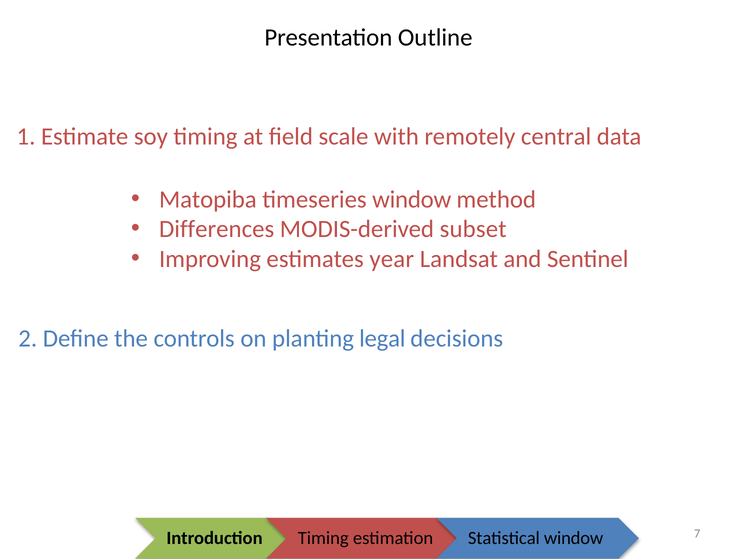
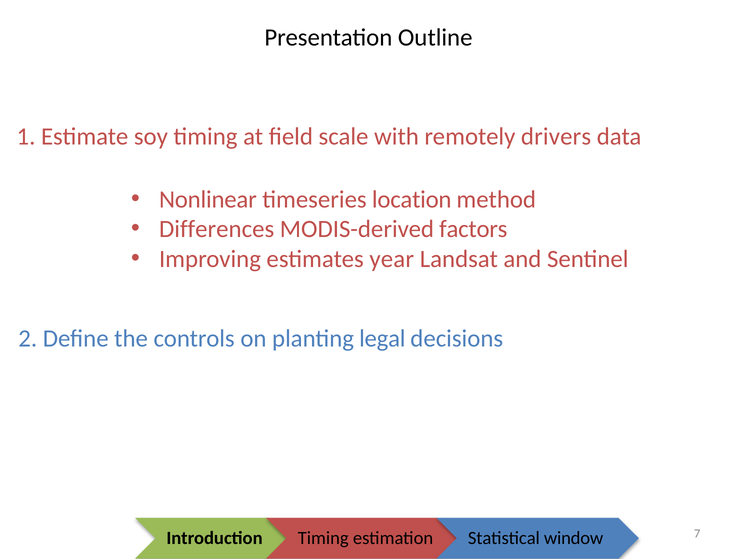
central: central -> drivers (556, 137)
Matopiba: Matopiba -> Nonlinear (208, 199)
timeseries window: window -> location (412, 199)
subset: subset -> factors (473, 229)
